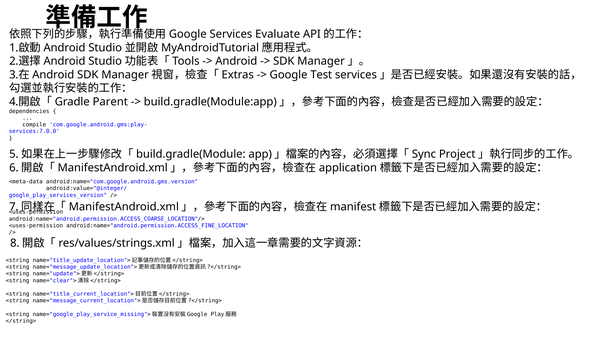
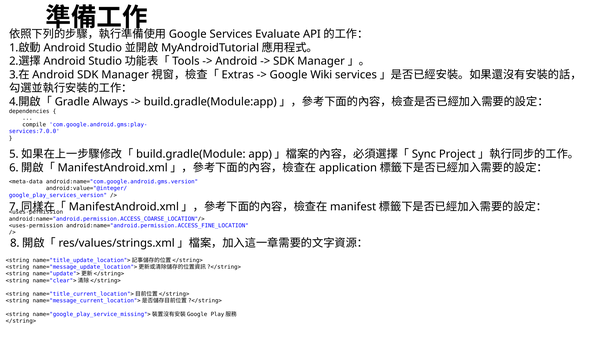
Test: Test -> Wiki (321, 75)
Parent: Parent -> Always (110, 101)
